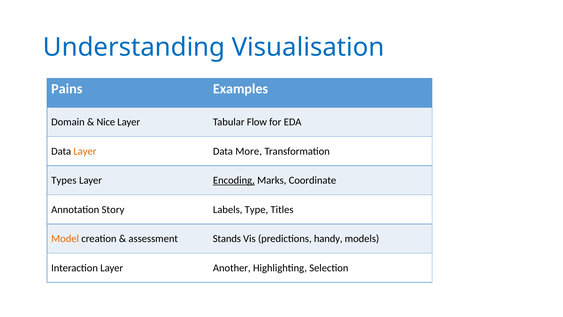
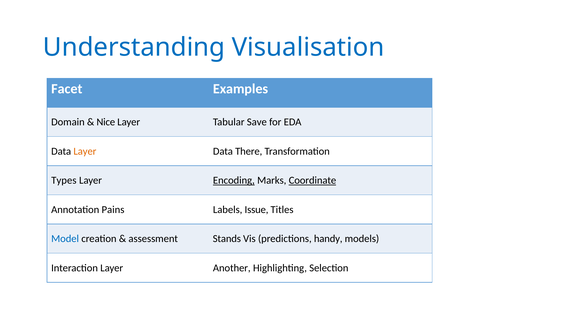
Pains: Pains -> Facet (67, 89)
Flow: Flow -> Save (257, 122)
More: More -> There (249, 151)
Coordinate underline: none -> present (312, 180)
Story: Story -> Pains (113, 209)
Type: Type -> Issue (257, 209)
Model colour: orange -> blue (65, 238)
